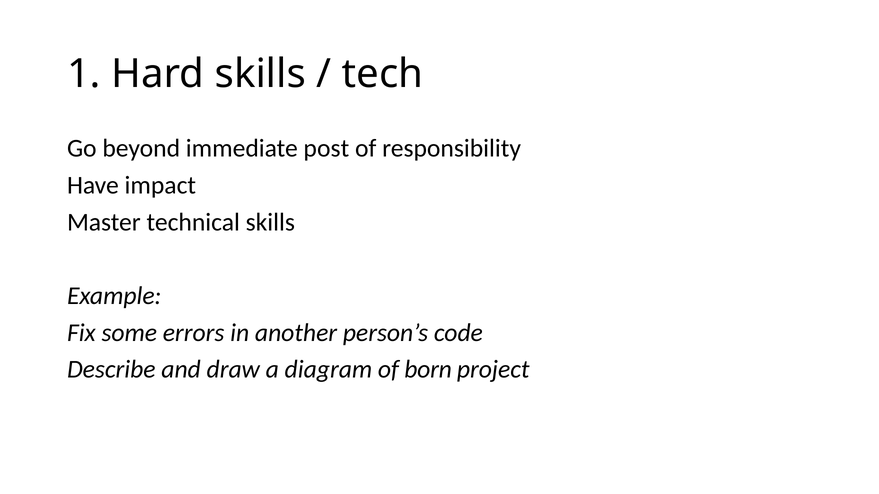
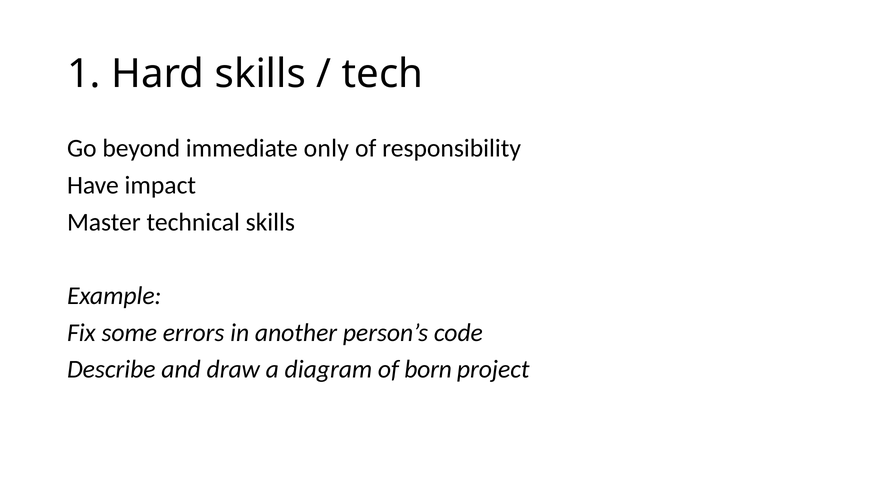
post: post -> only (326, 149)
